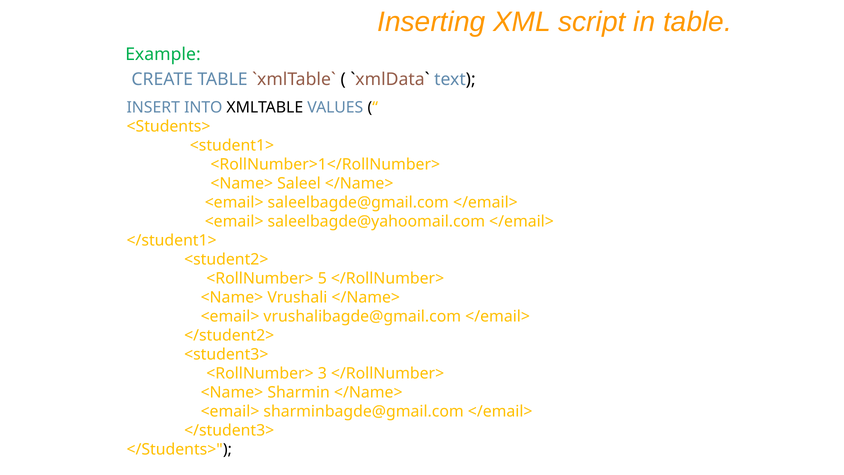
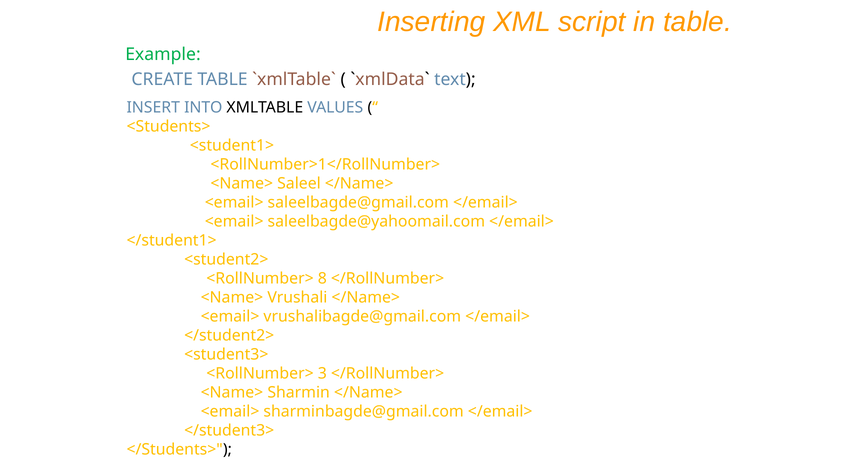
5: 5 -> 8 (322, 279)
